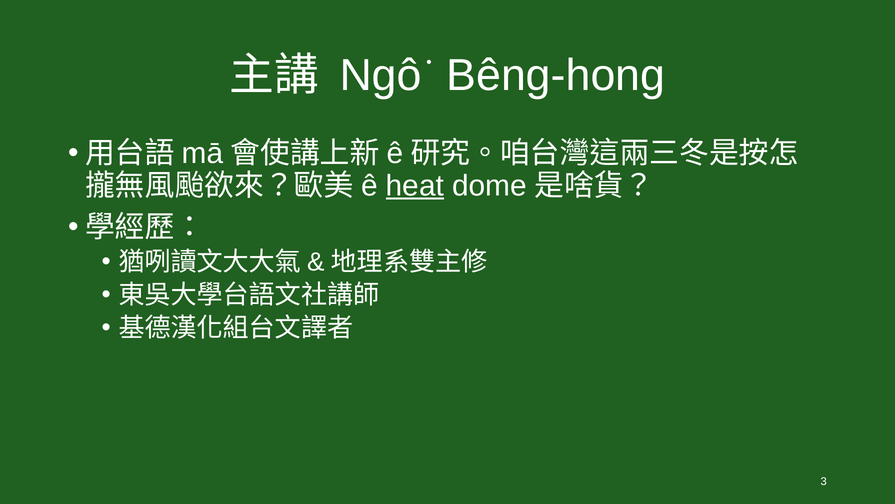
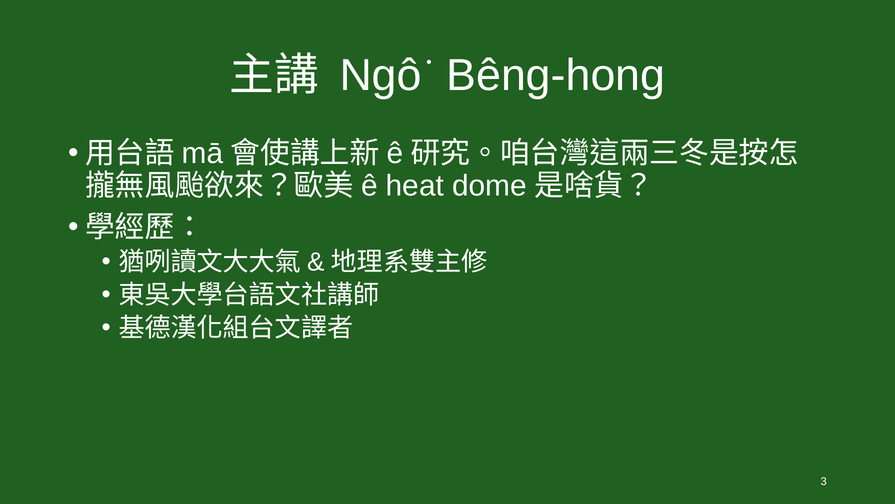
heat underline: present -> none (415, 186)
